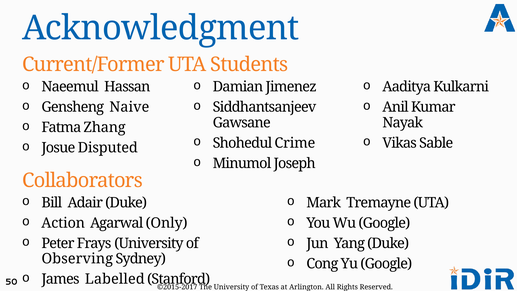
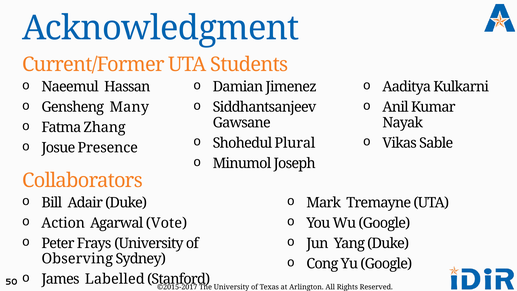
Naive: Naive -> Many (129, 107)
Crime: Crime -> Plural (295, 143)
Disputed: Disputed -> Presence (108, 148)
Only: Only -> Vote (166, 223)
